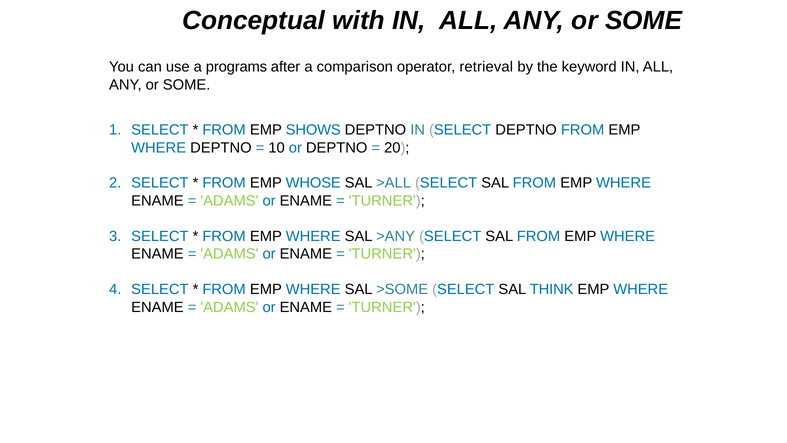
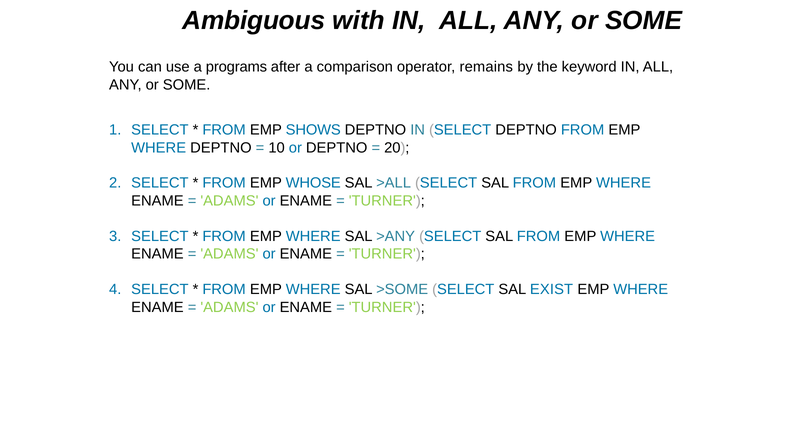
Conceptual: Conceptual -> Ambiguous (254, 20)
retrieval: retrieval -> remains (486, 67)
THINK: THINK -> EXIST (552, 289)
